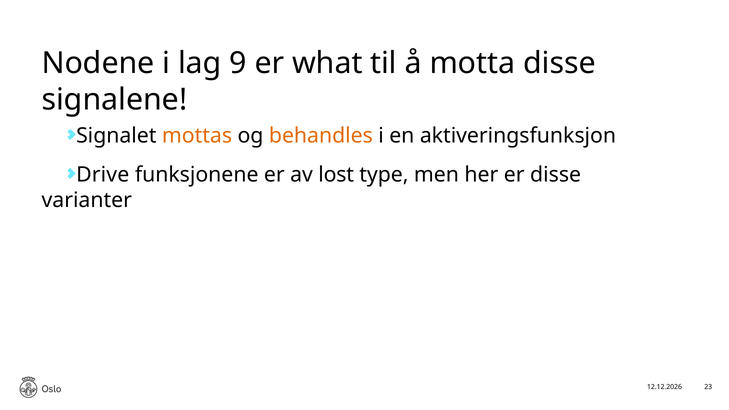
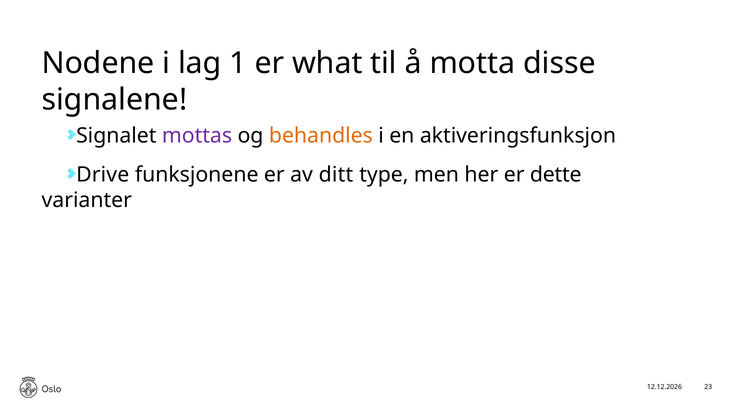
9: 9 -> 1 (238, 63)
mottas colour: orange -> purple (197, 136)
lost: lost -> ditt (336, 175)
er disse: disse -> dette (556, 175)
